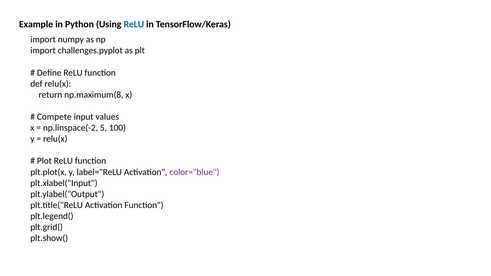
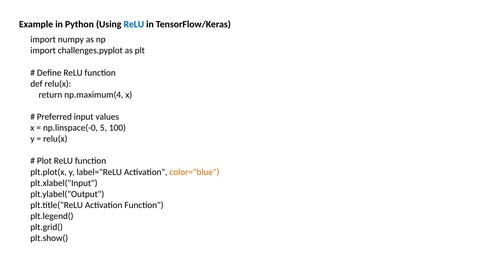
np.maximum(8: np.maximum(8 -> np.maximum(4 (94, 95)
Compete: Compete -> Preferred (54, 117)
np.linspace(-2: np.linspace(-2 -> np.linspace(-0 (70, 128)
color="blue colour: purple -> orange (194, 172)
